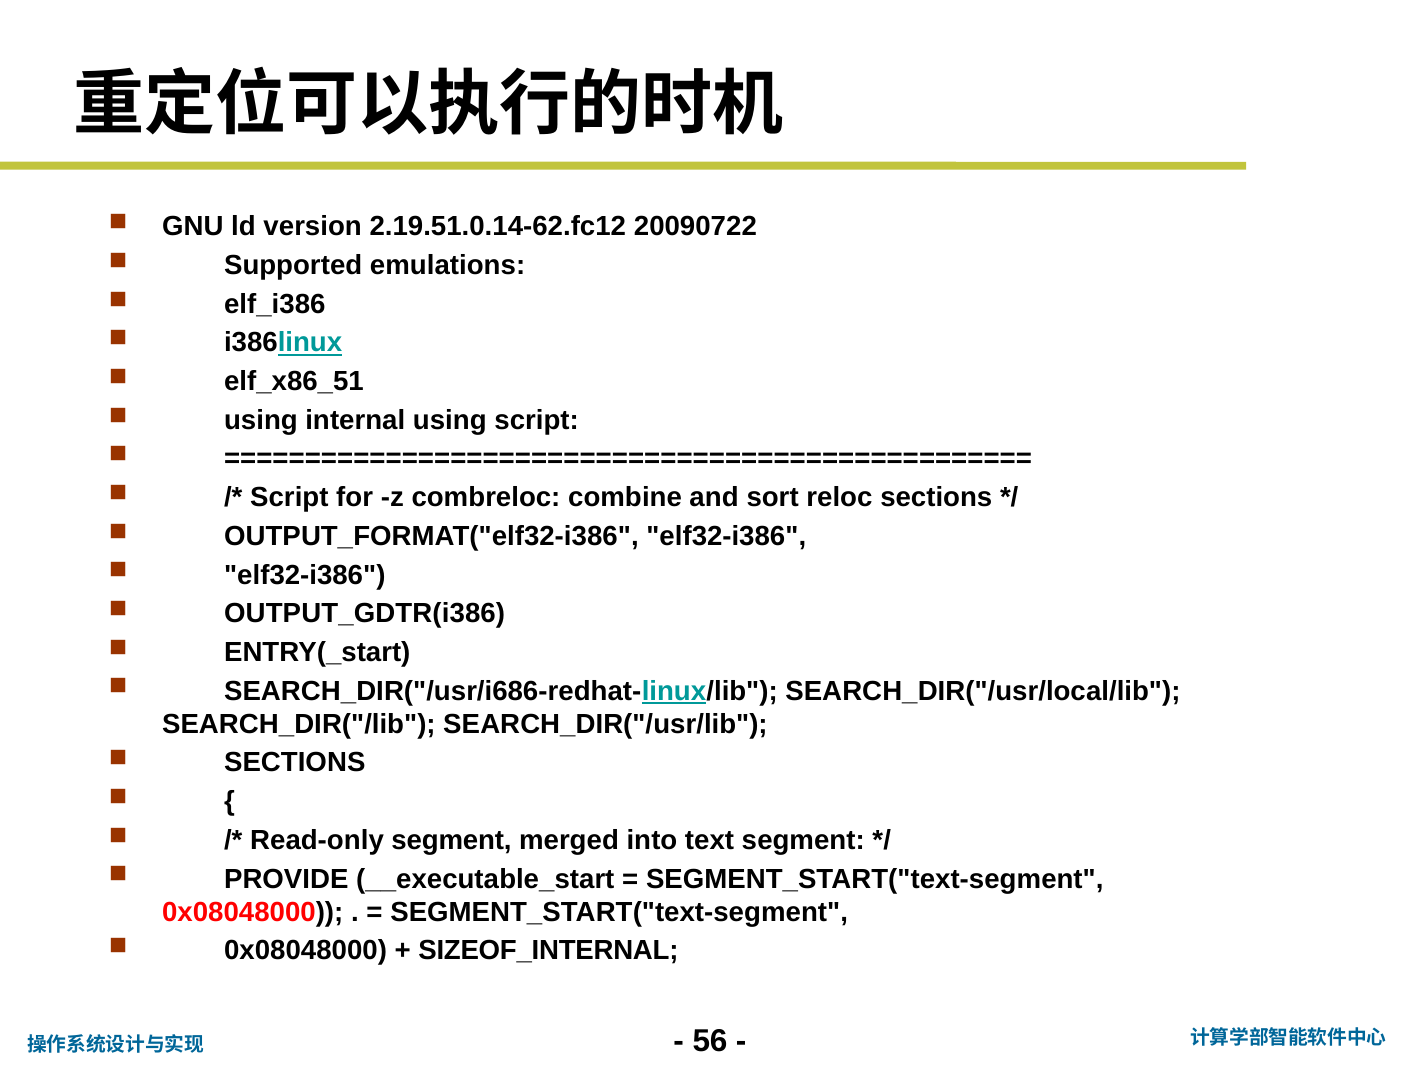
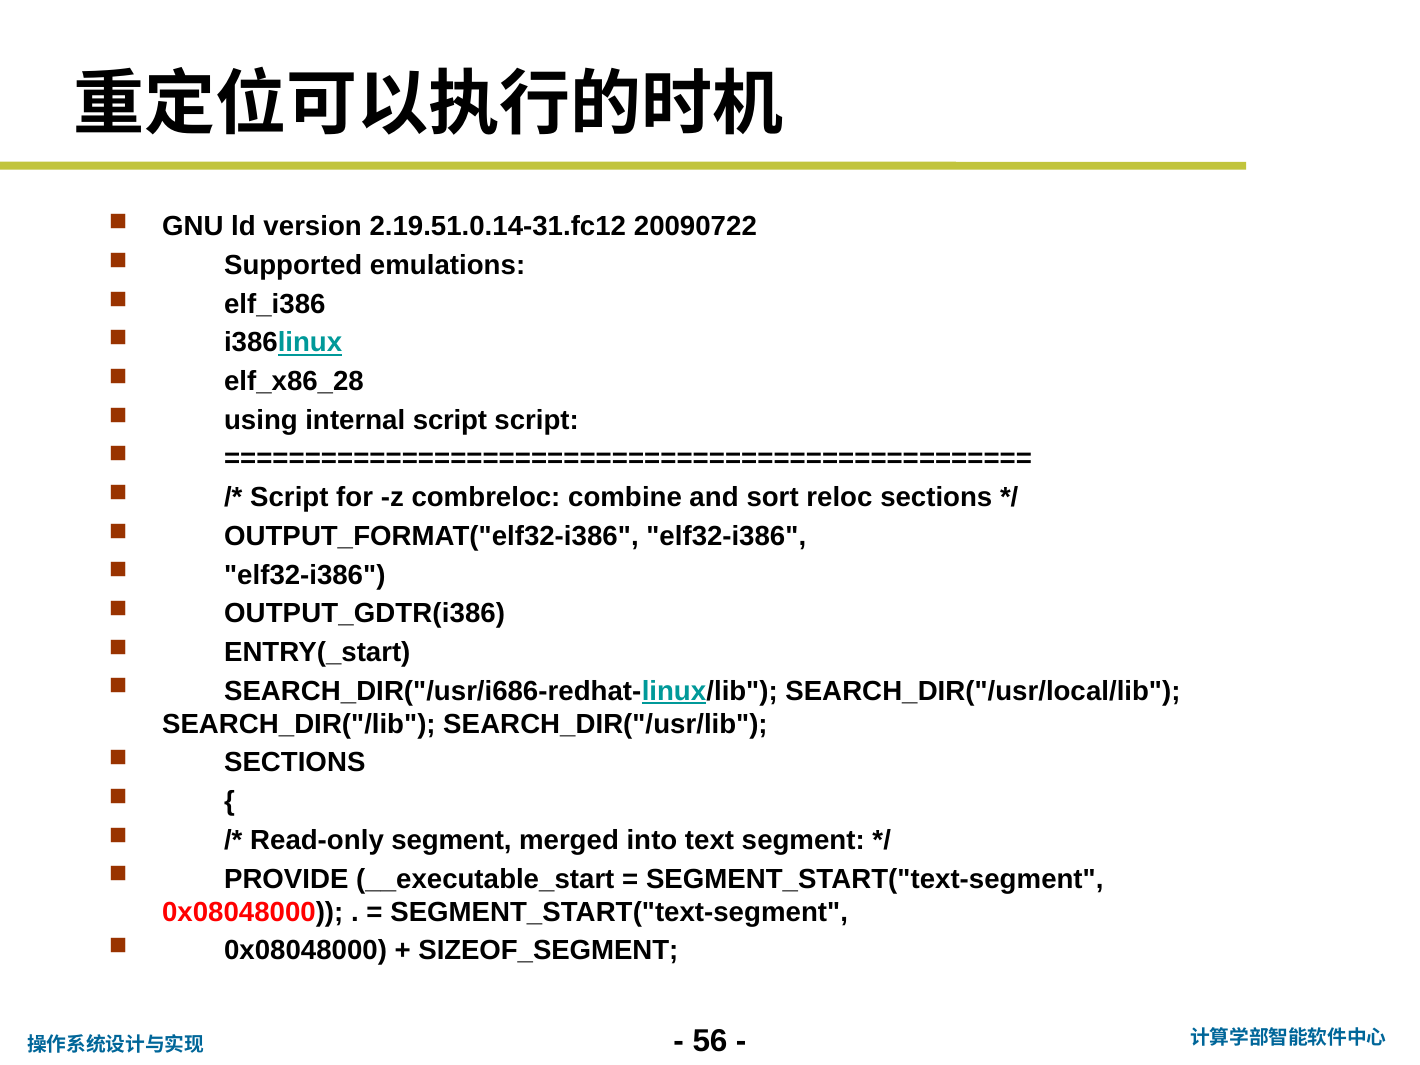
2.19.51.0.14-62.fc12: 2.19.51.0.14-62.fc12 -> 2.19.51.0.14-31.fc12 (498, 227)
elf_x86_51: elf_x86_51 -> elf_x86_28 (294, 381)
internal using: using -> script (450, 420)
SIZEOF_INTERNAL: SIZEOF_INTERNAL -> SIZEOF_SEGMENT (548, 951)
